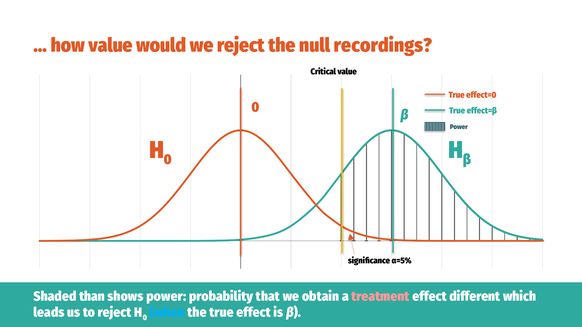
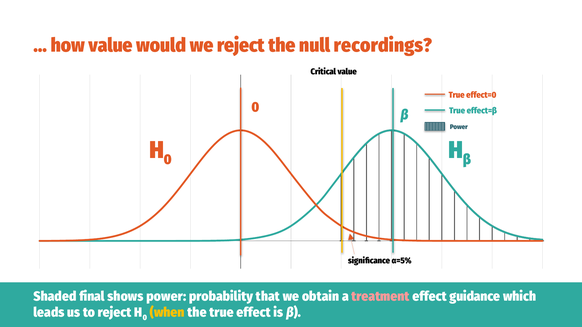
than: than -> final (92, 297)
different: different -> guidance (475, 297)
when colour: light blue -> yellow (167, 313)
